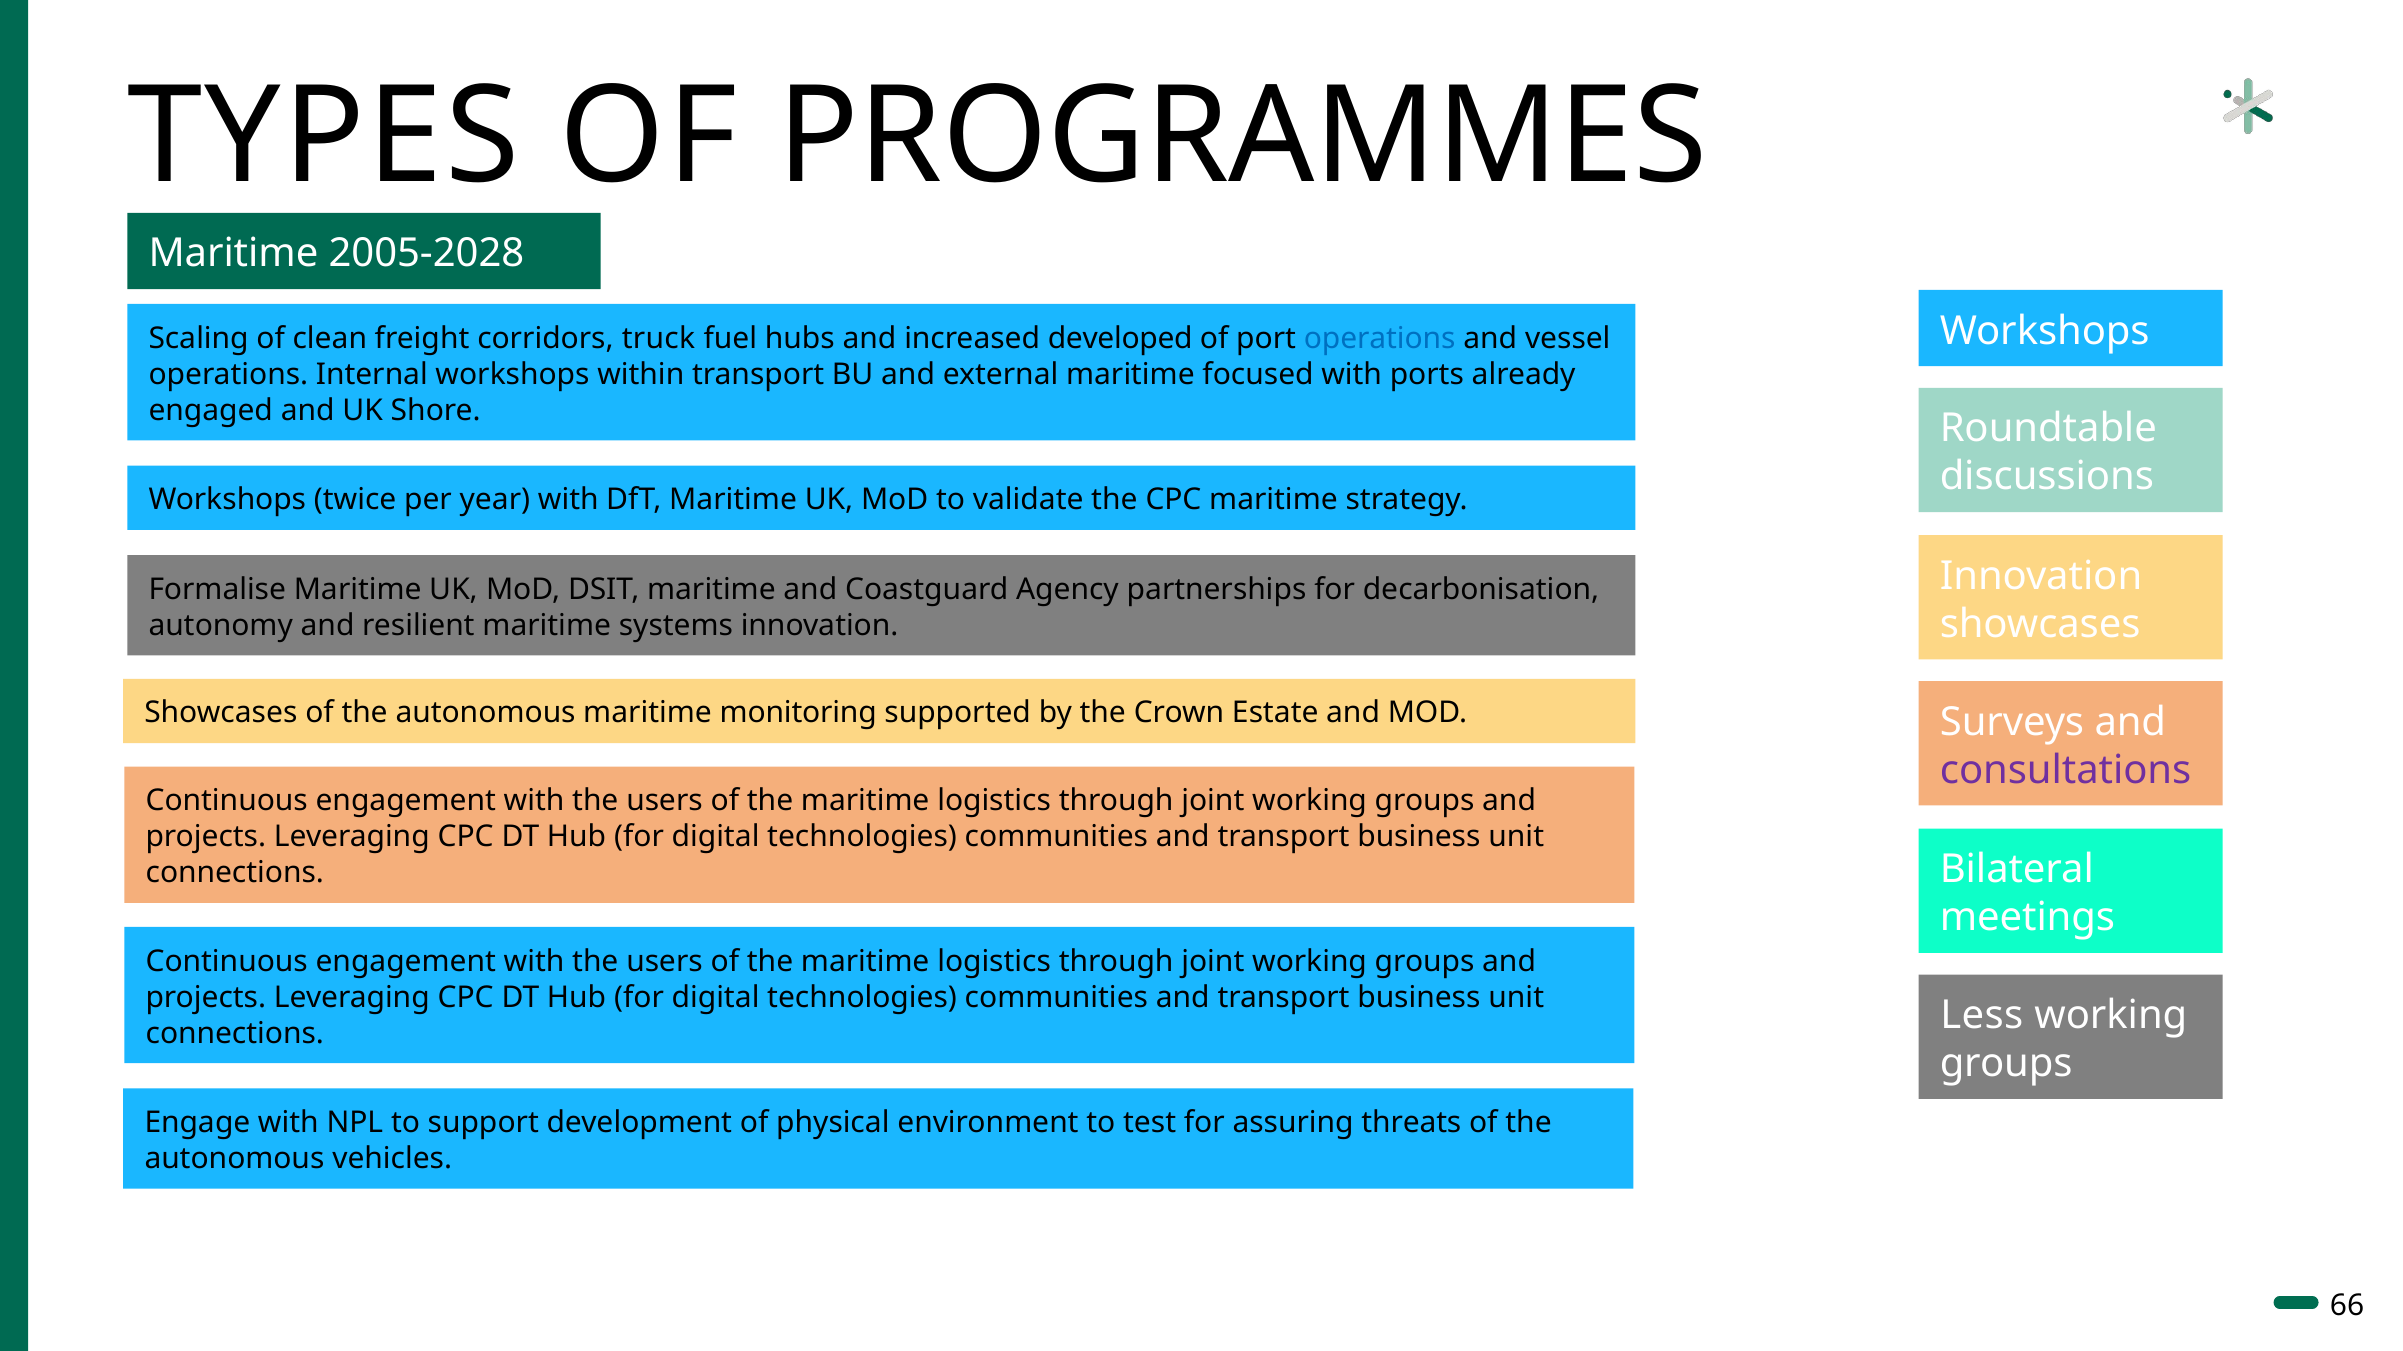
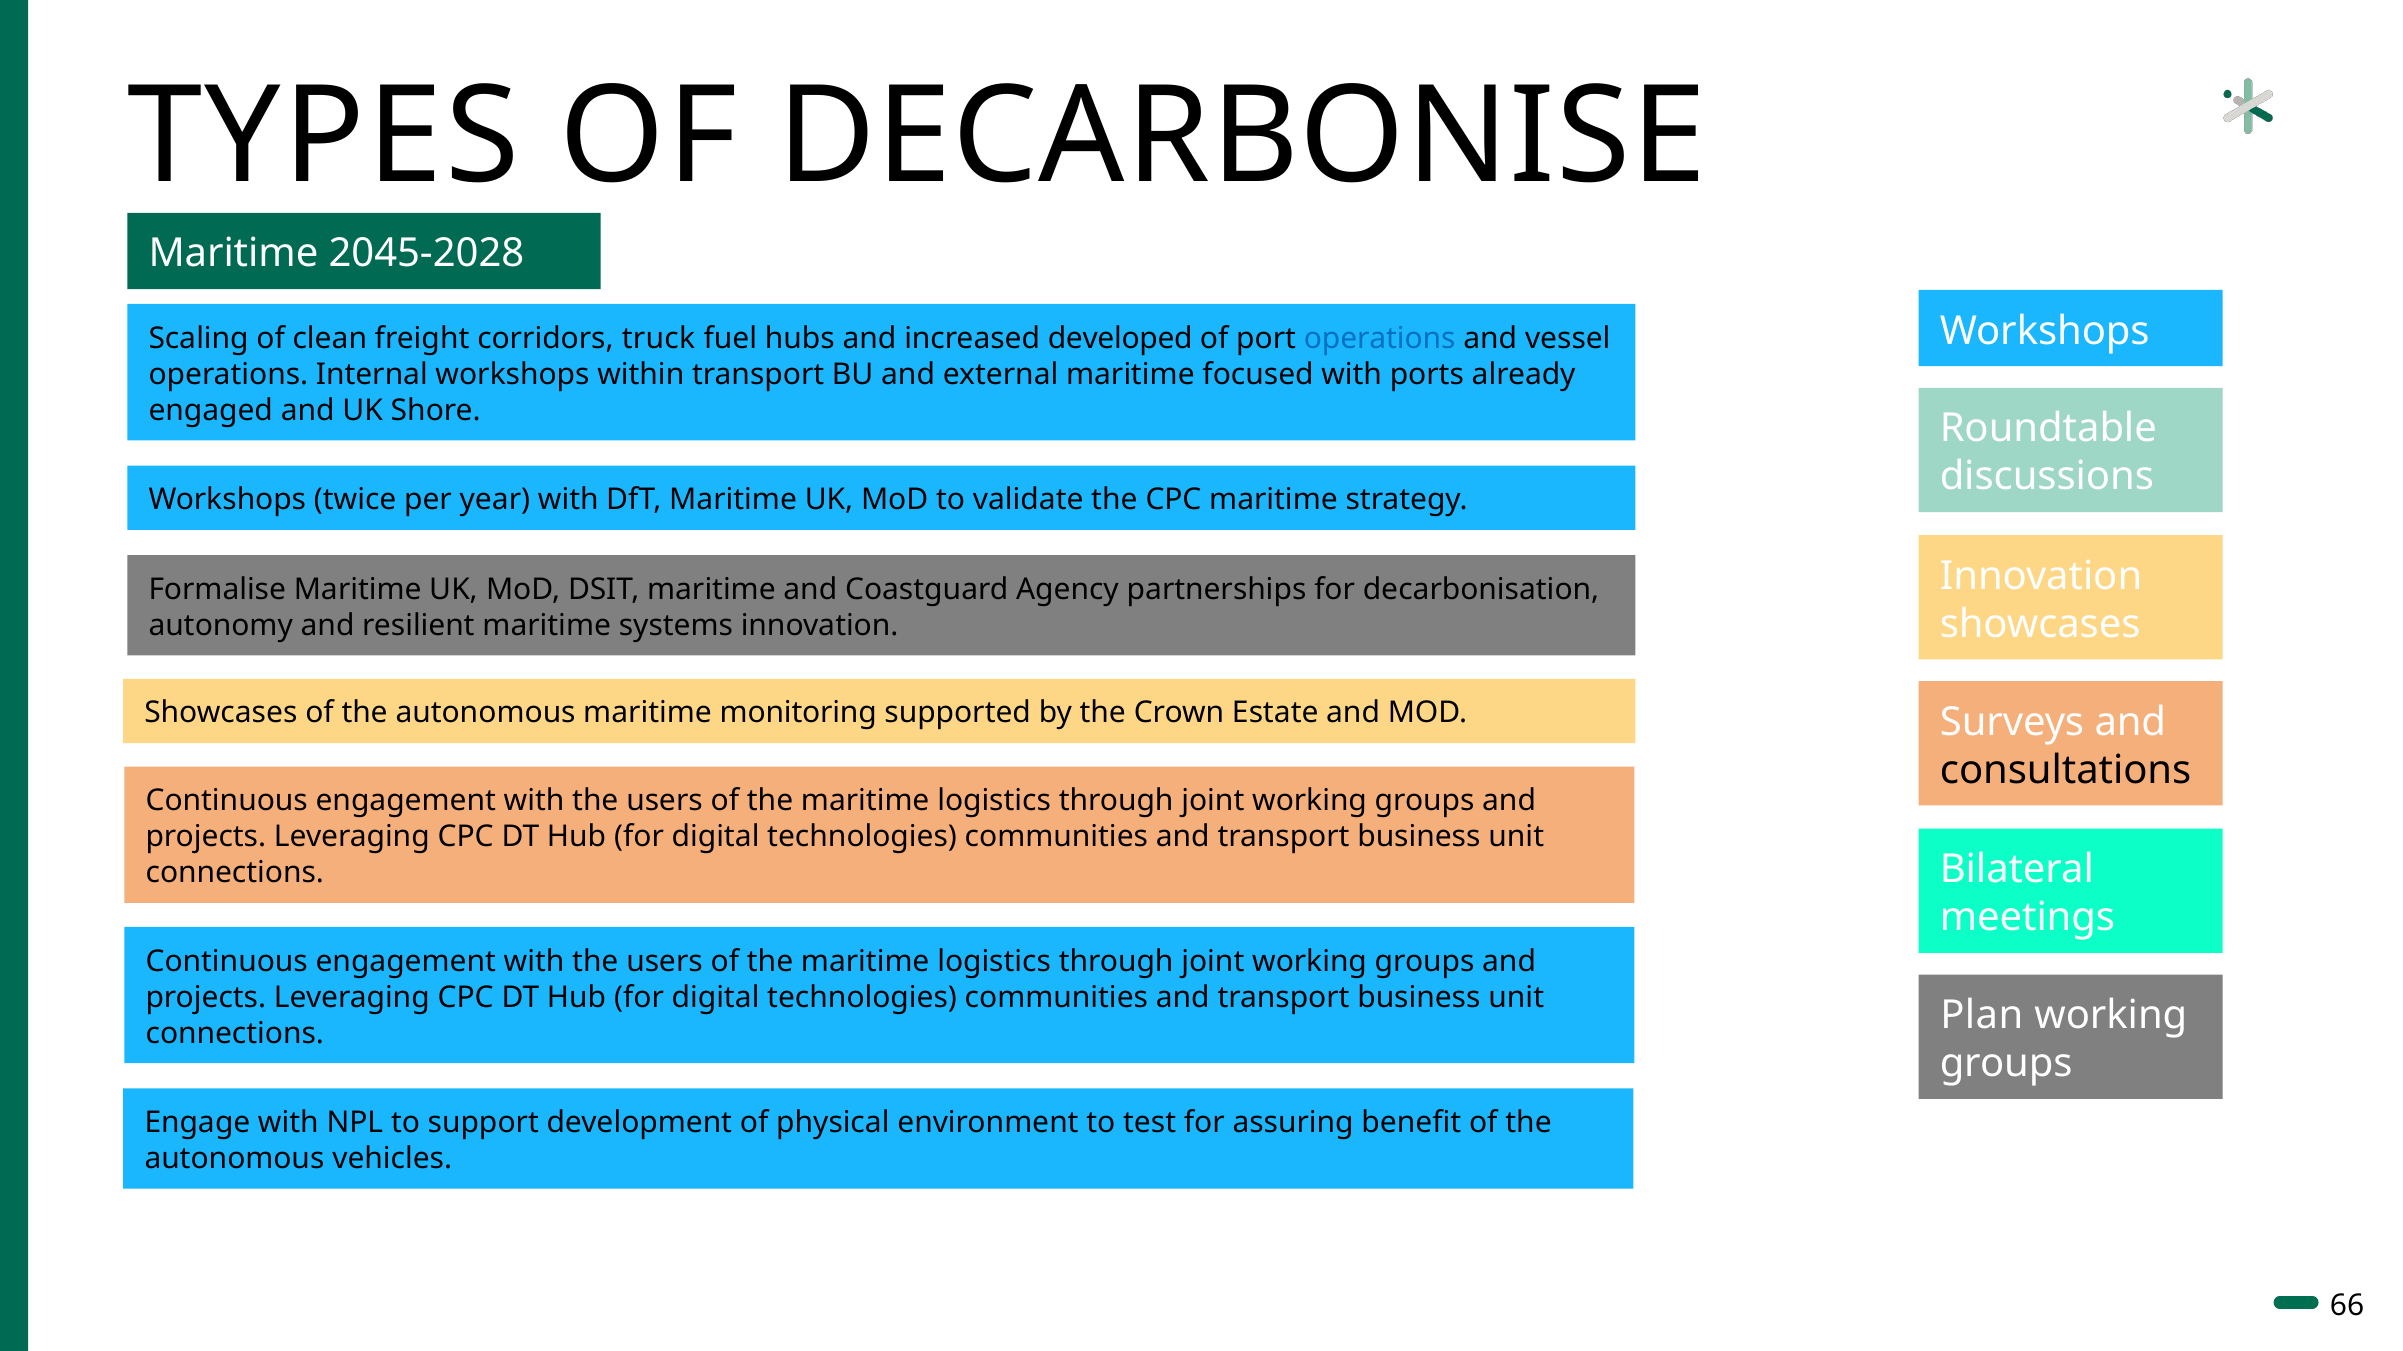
PROGRAMMES: PROGRAMMES -> DECARBONISE (1242, 137)
2005-2028: 2005-2028 -> 2045-2028 (426, 254)
consultations colour: purple -> black (2066, 771)
Less: Less -> Plan (1982, 1016)
threats: threats -> benefit (1411, 1123)
